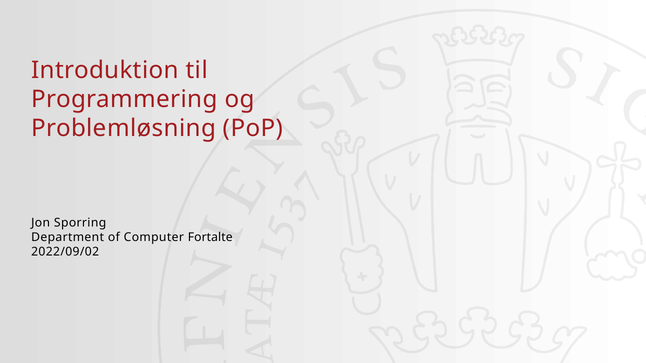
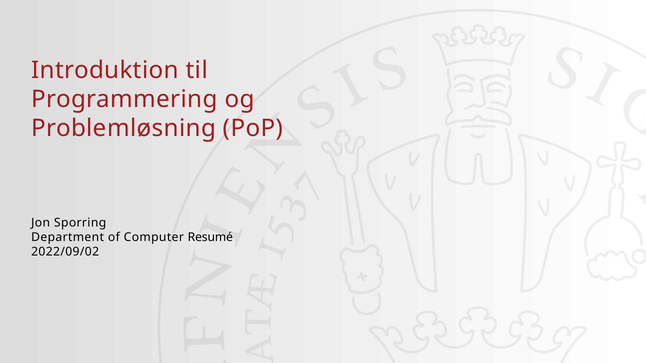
Fortalte: Fortalte -> Resumé (210, 237)
